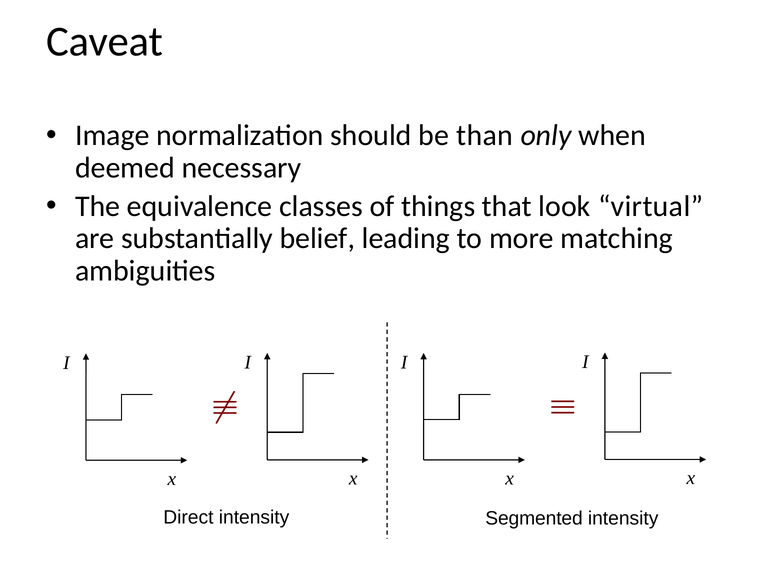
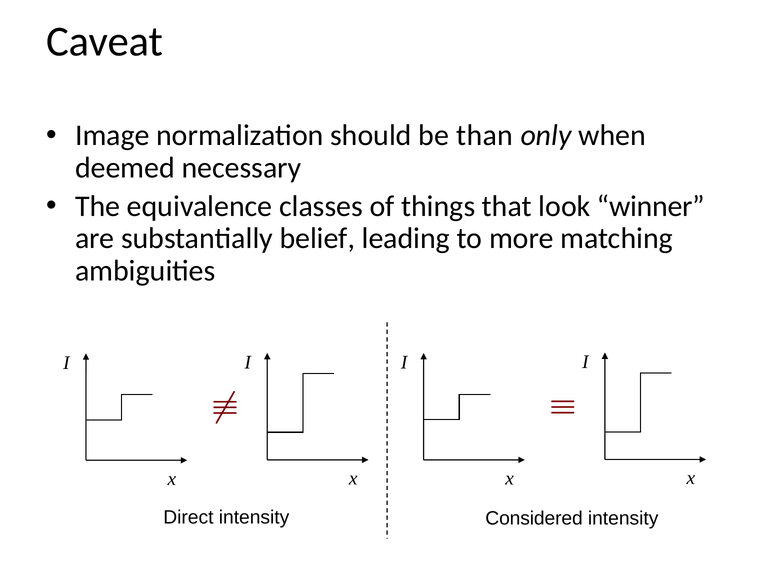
virtual: virtual -> winner (651, 206)
Segmented: Segmented -> Considered (534, 518)
